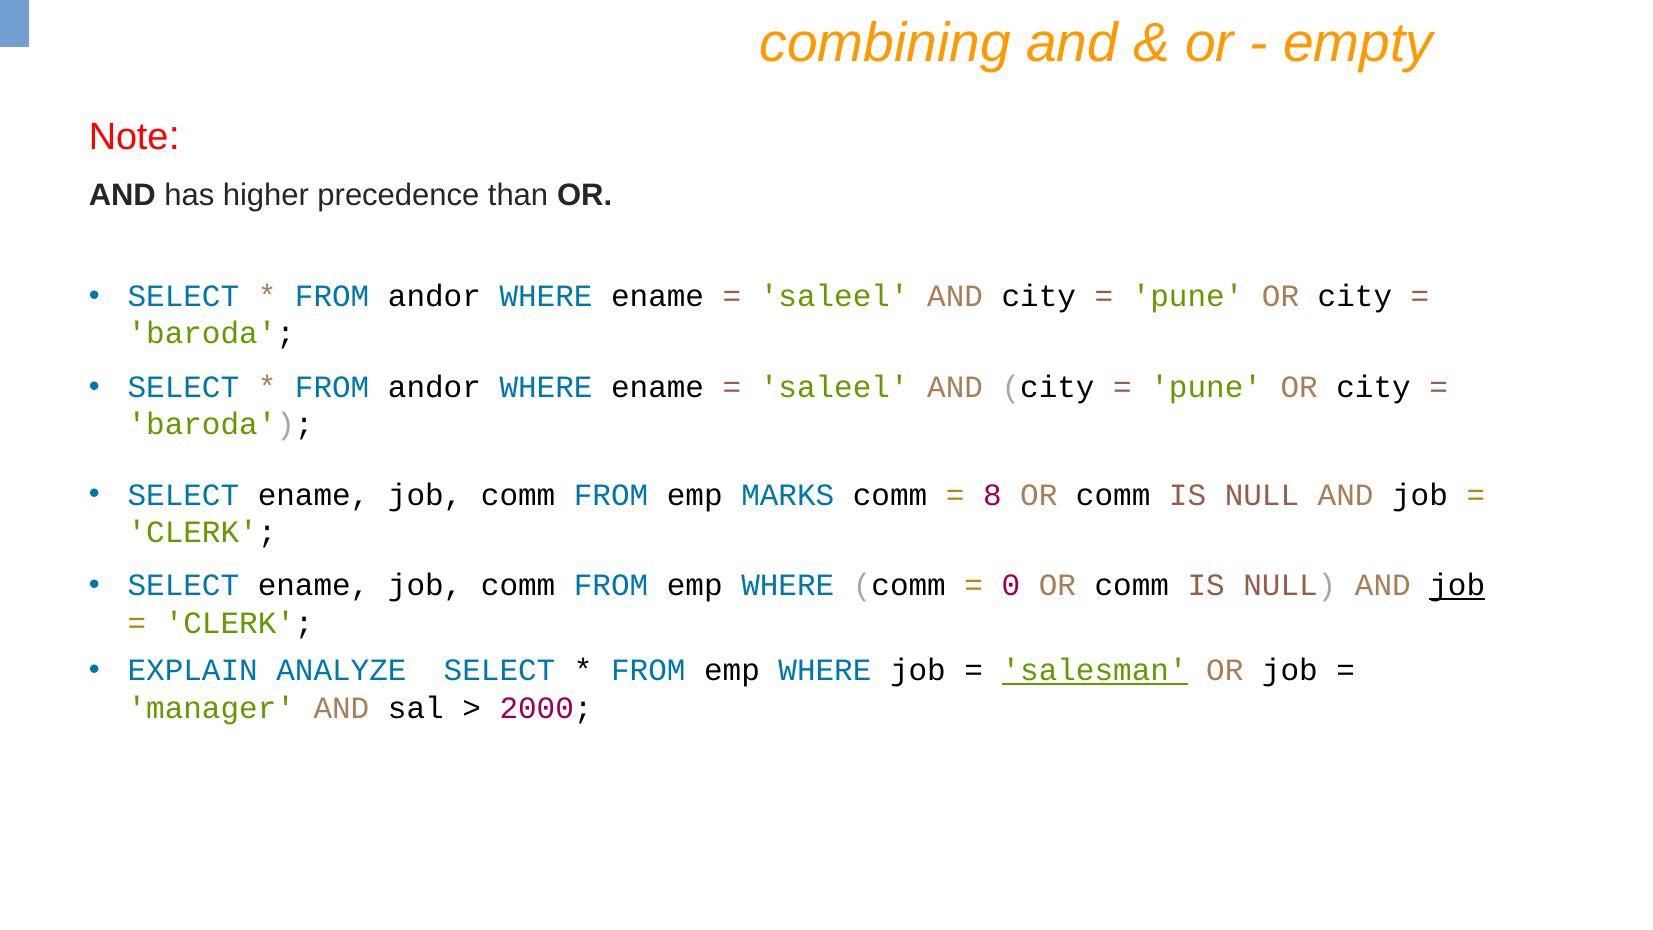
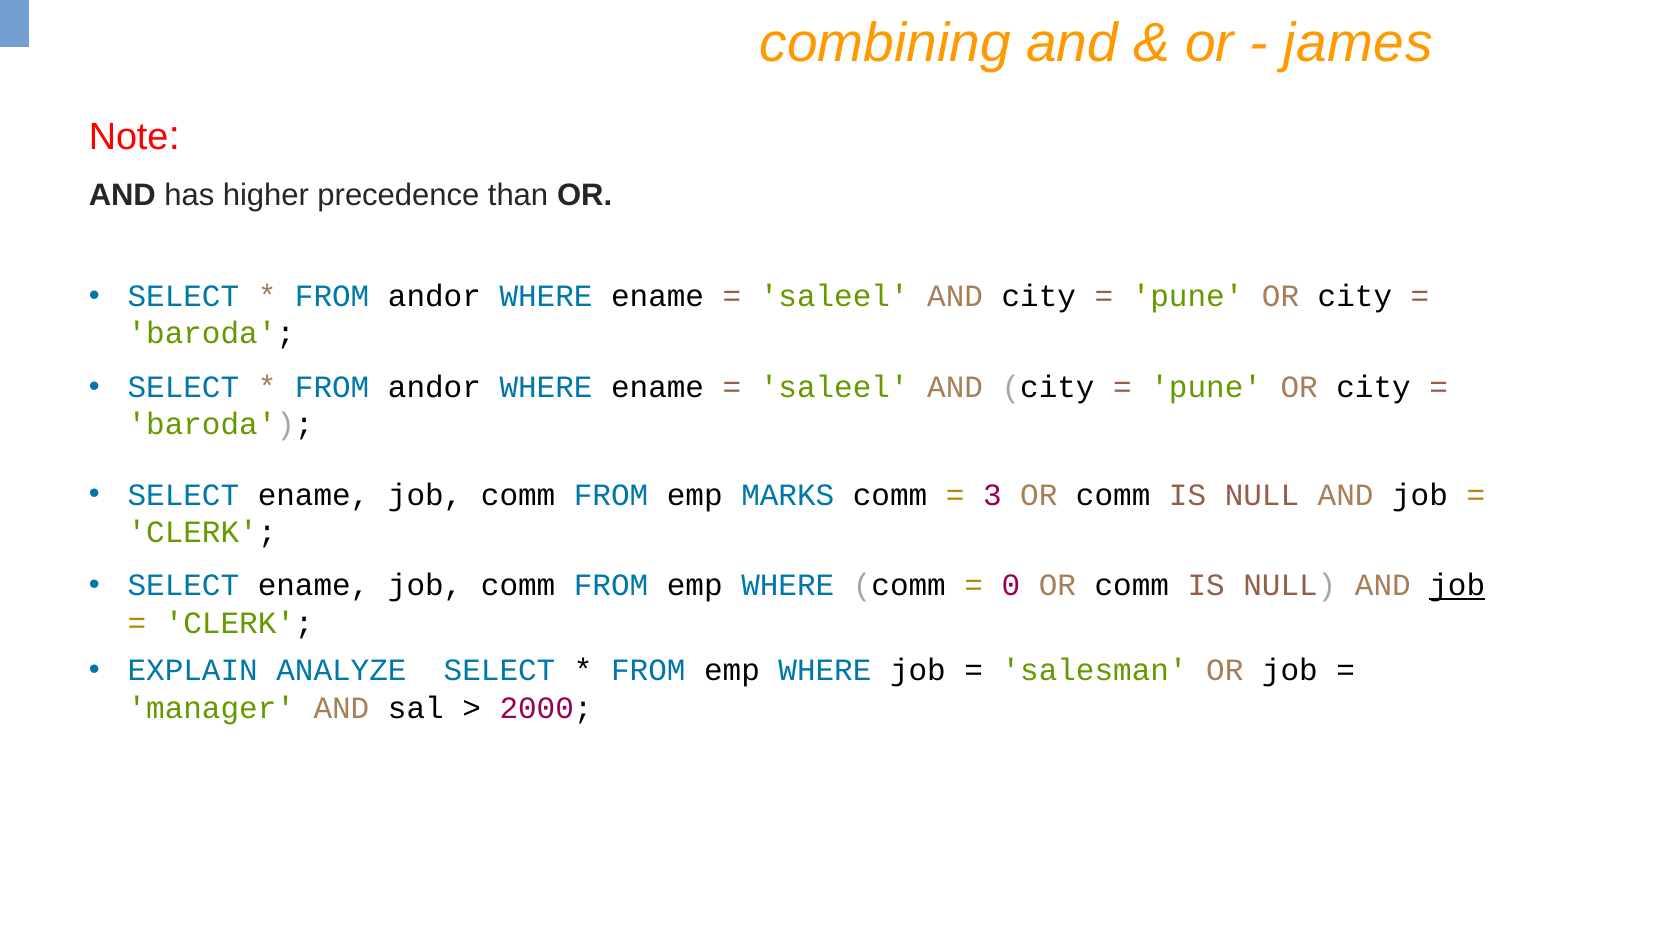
empty: empty -> james (1358, 43)
8: 8 -> 3 (992, 495)
salesman underline: present -> none (1095, 671)
